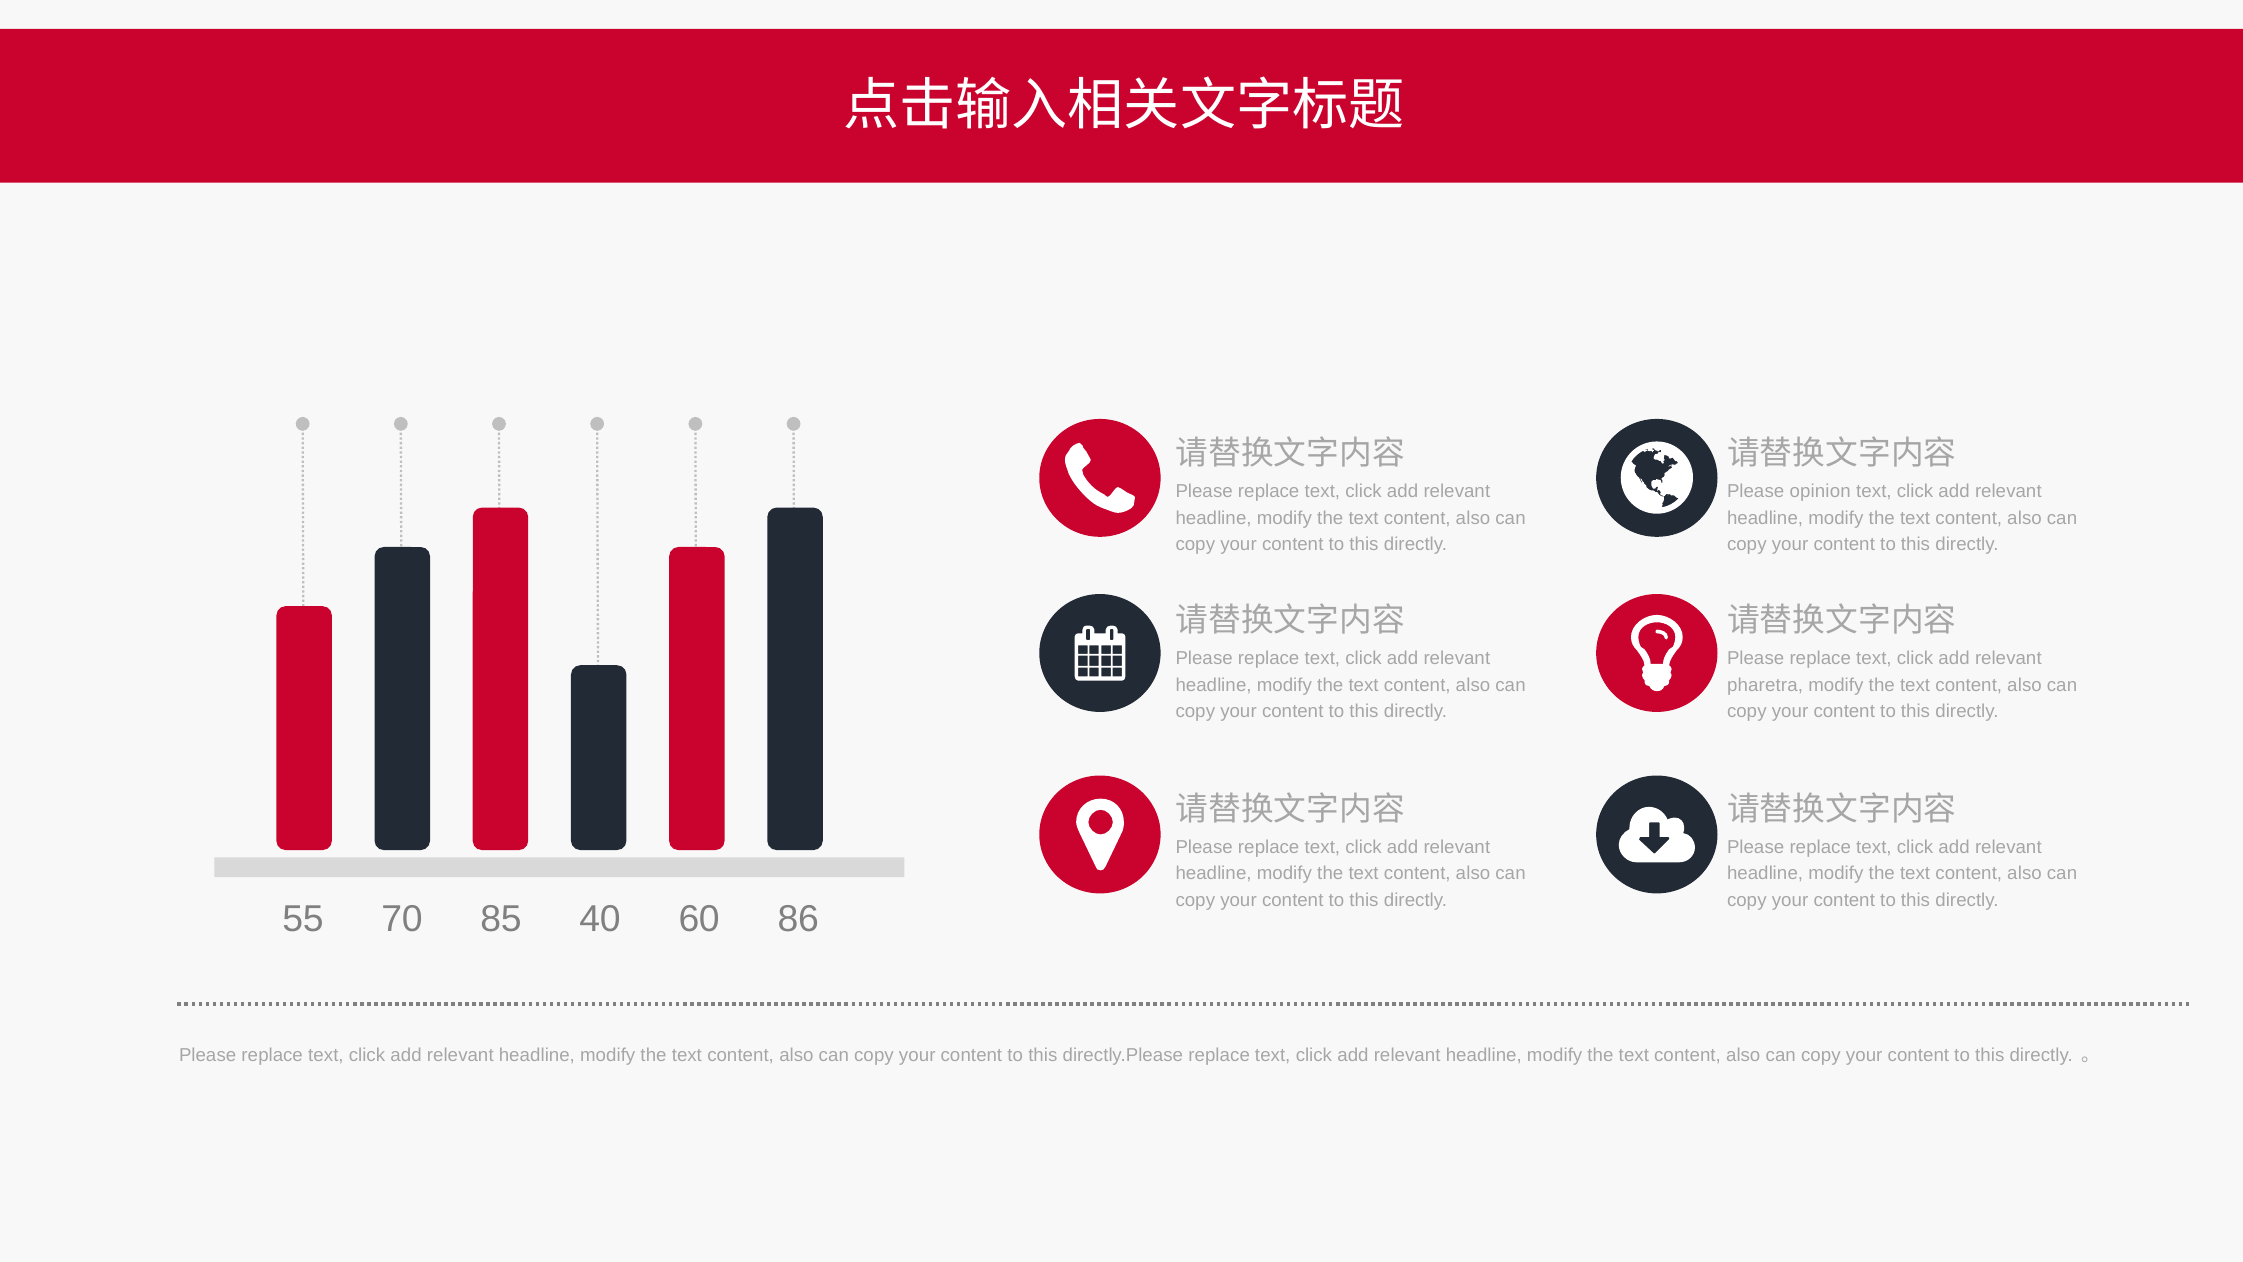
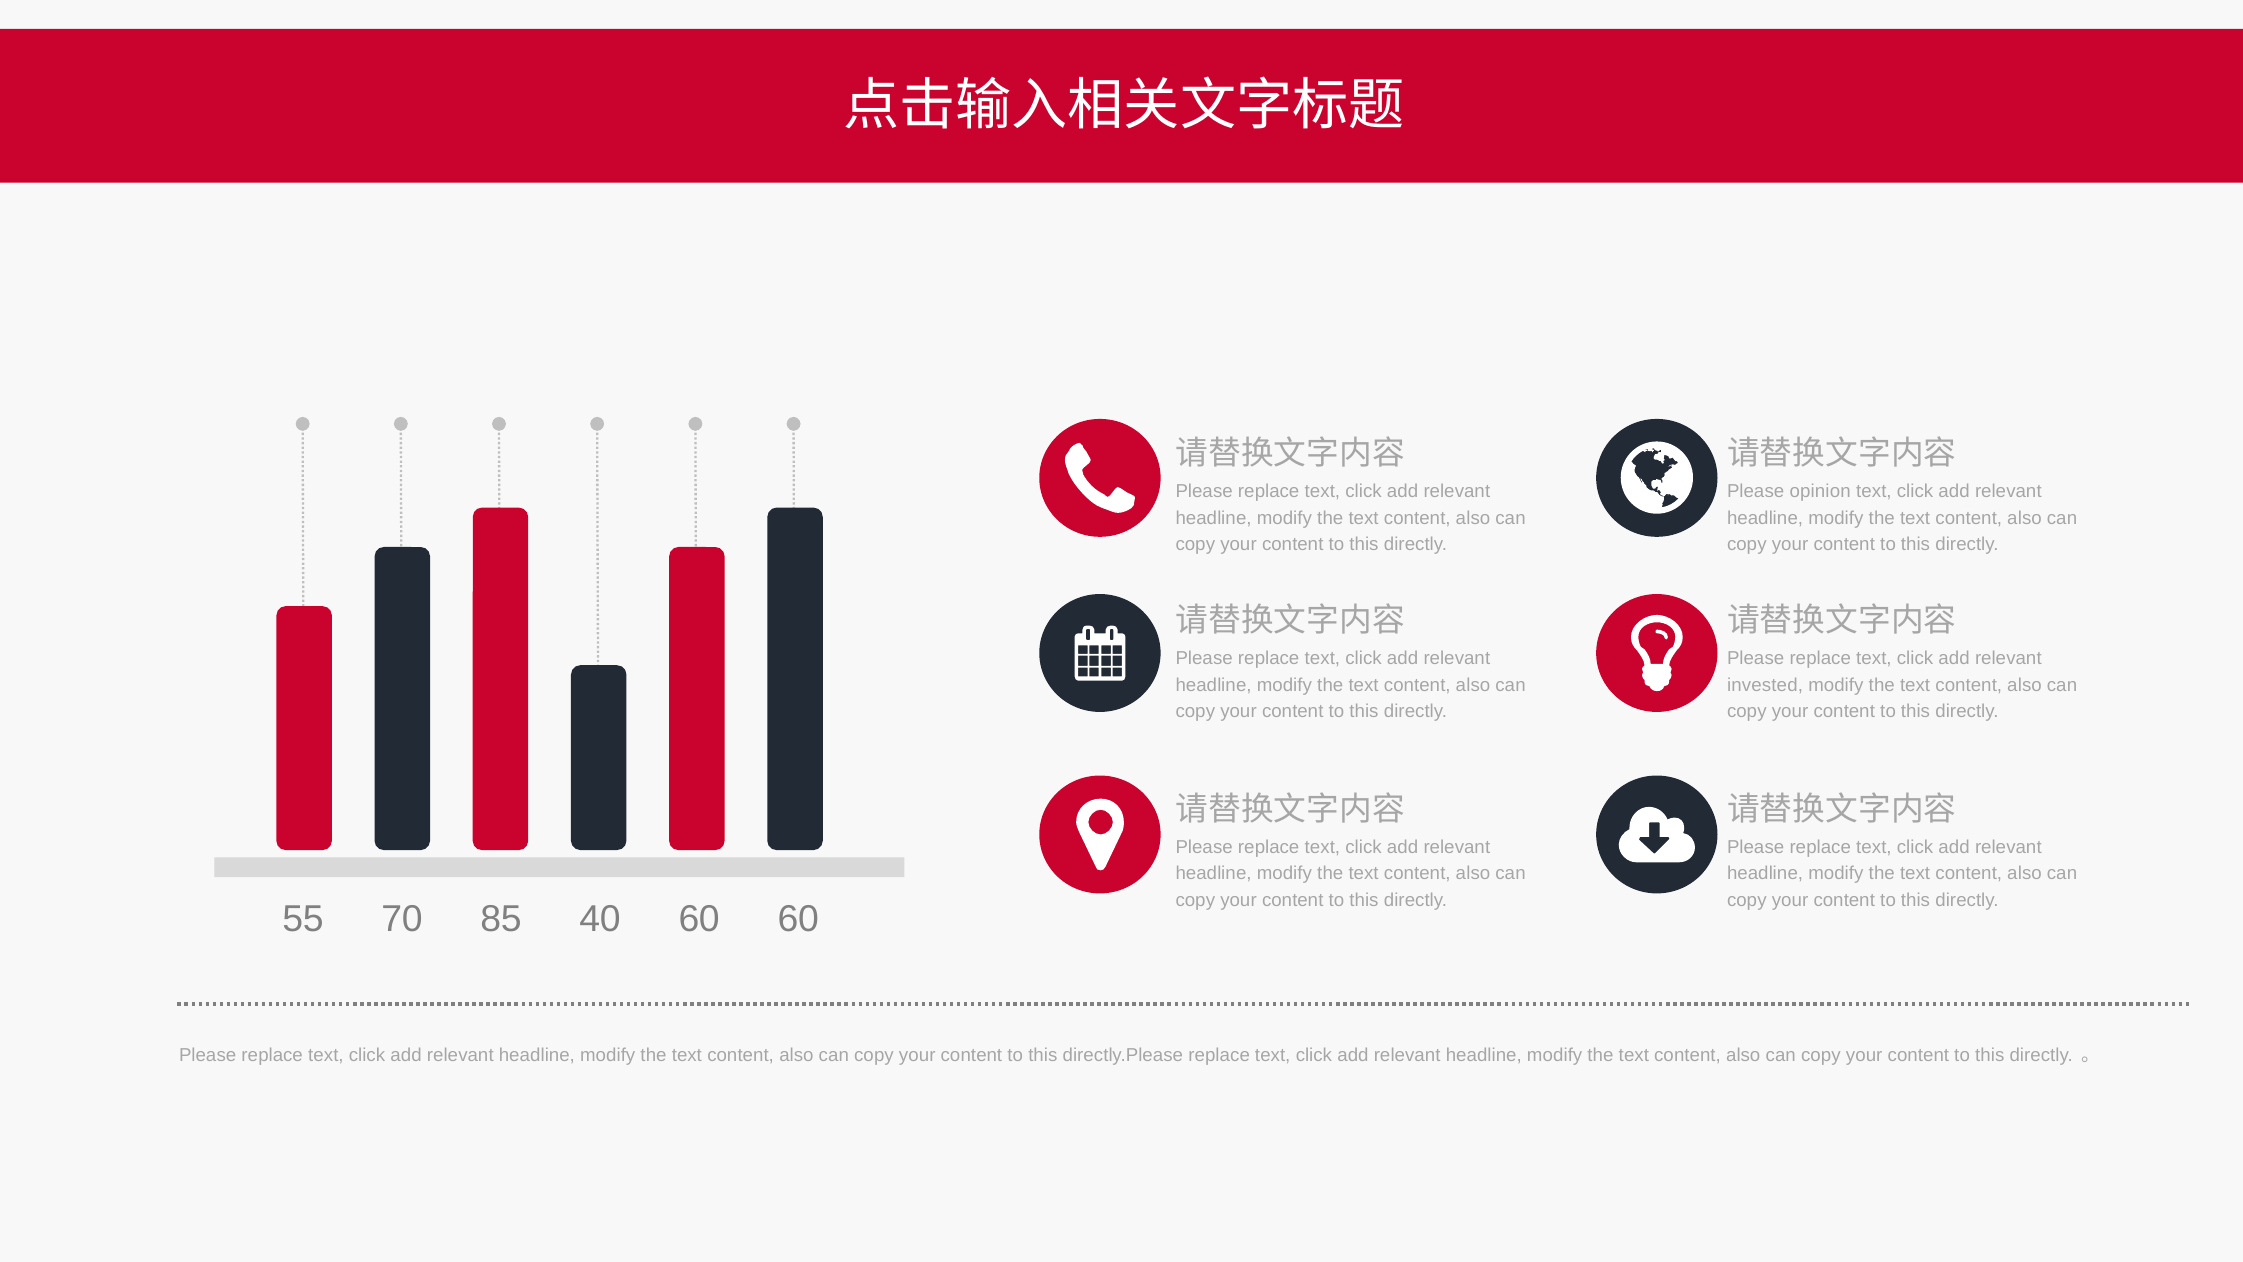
pharetra: pharetra -> invested (1765, 685)
60 86: 86 -> 60 (798, 919)
